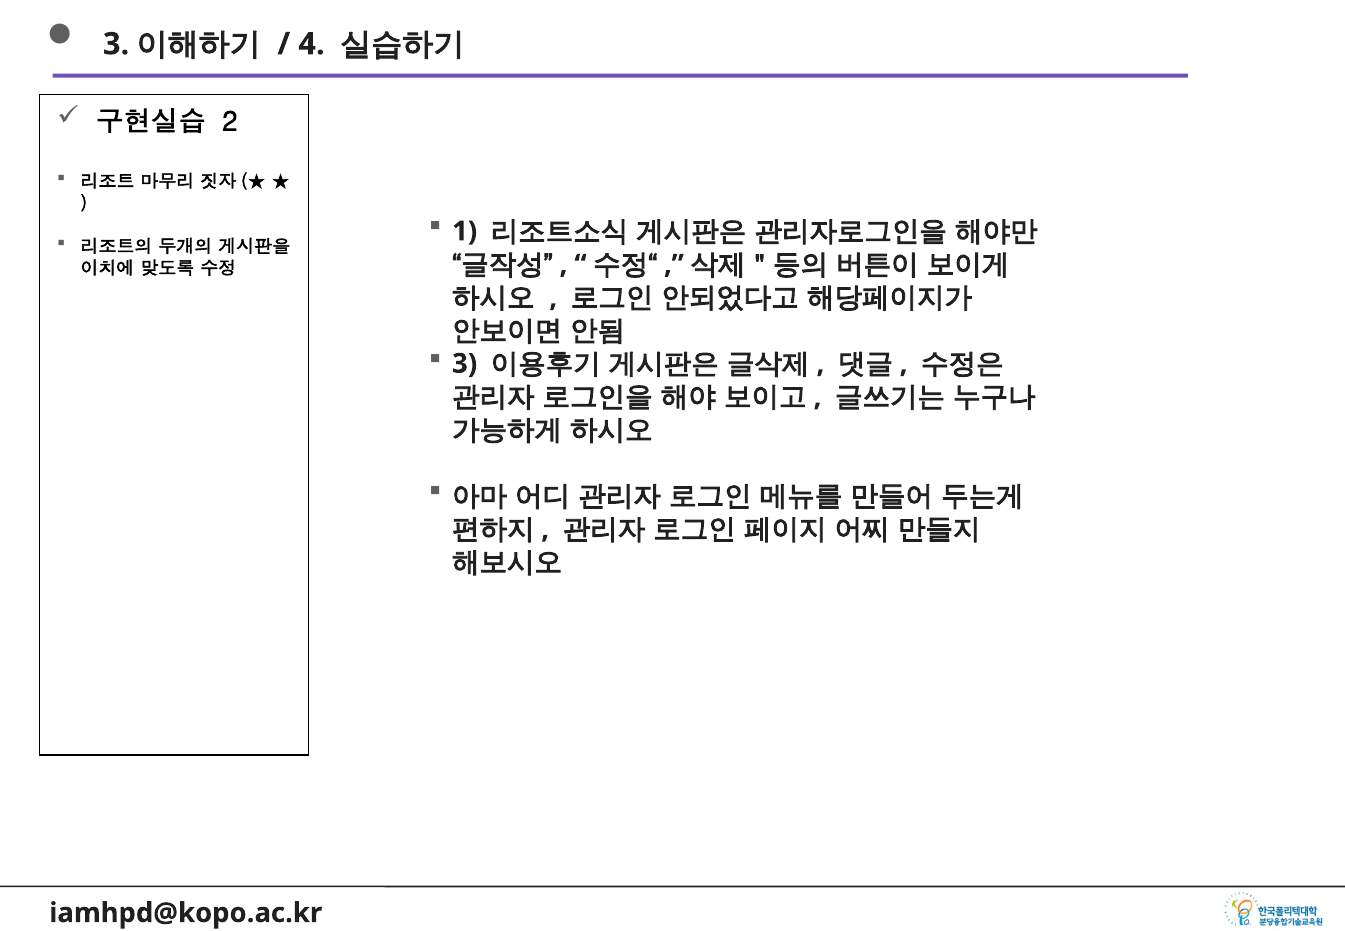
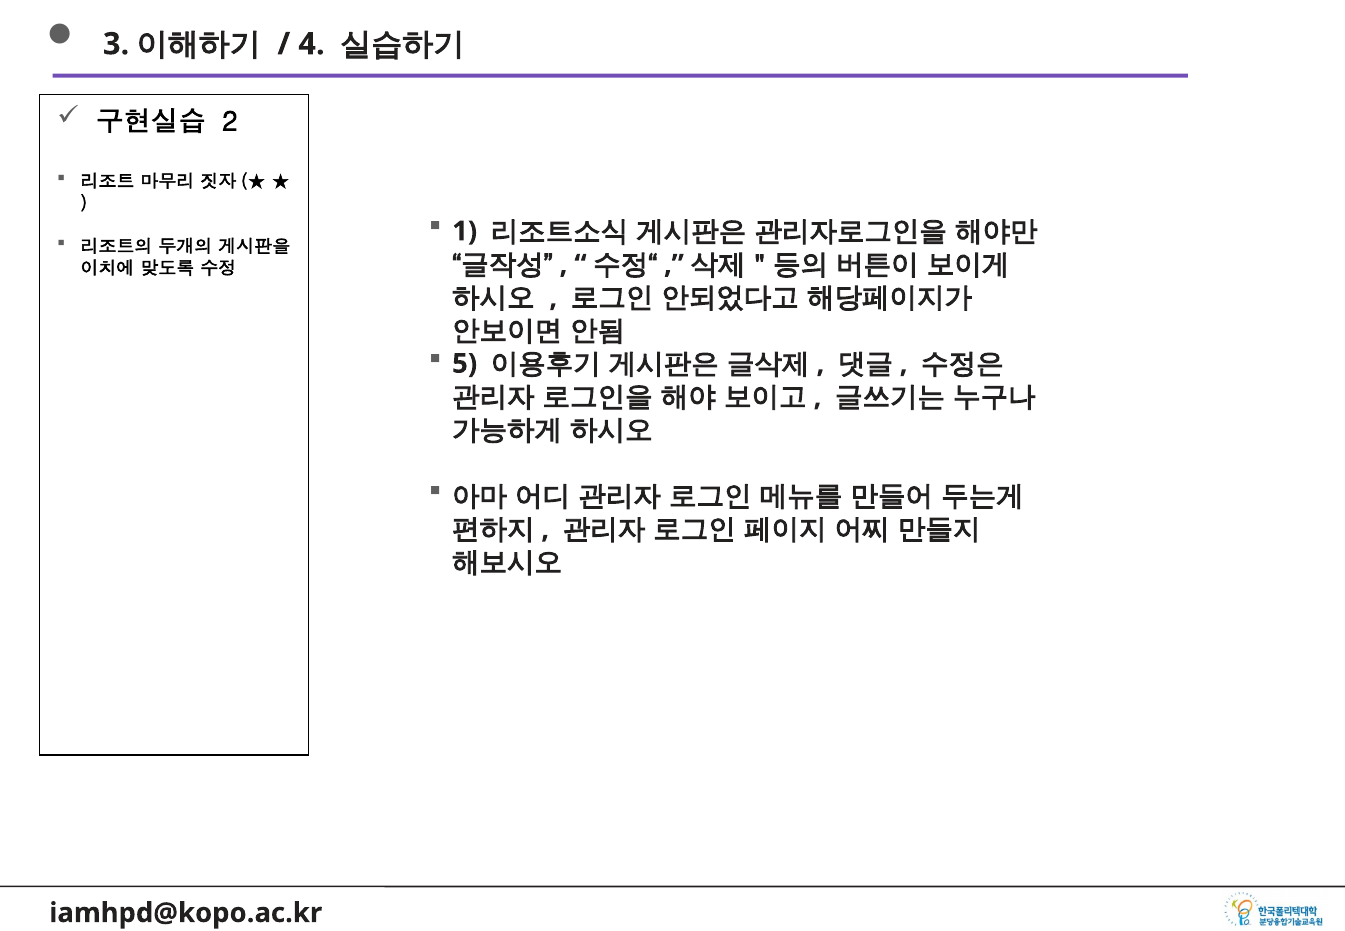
3: 3 -> 5 (465, 364)
